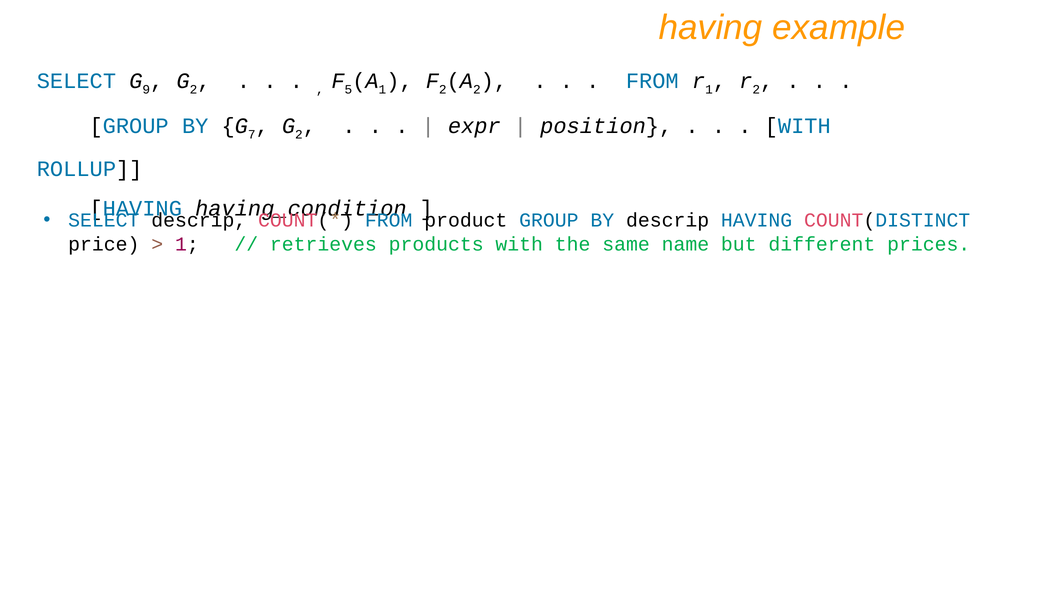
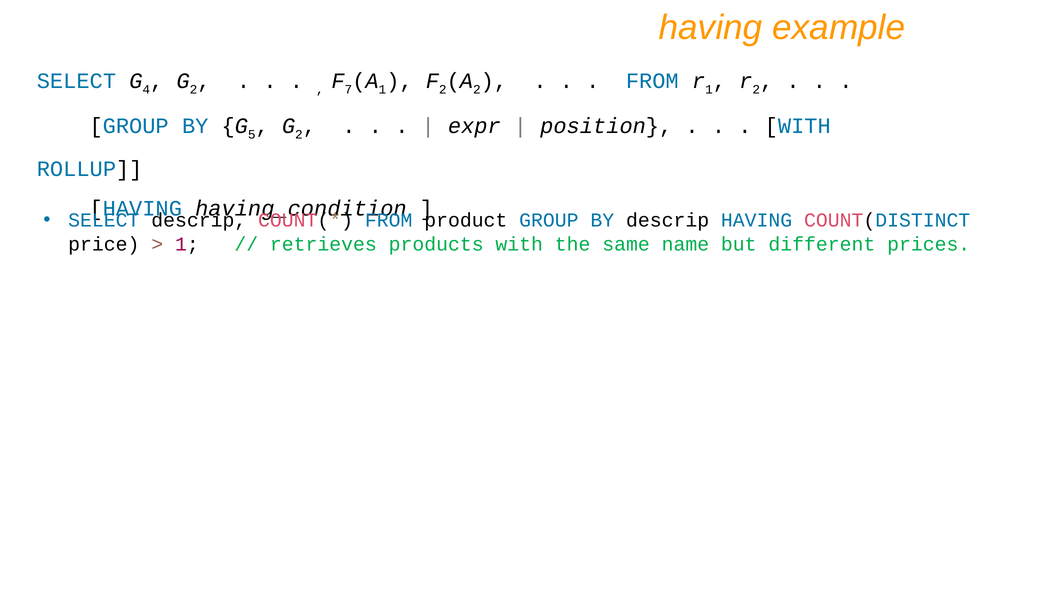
9: 9 -> 4 (146, 90)
5: 5 -> 7 (348, 90)
7: 7 -> 5 (252, 135)
